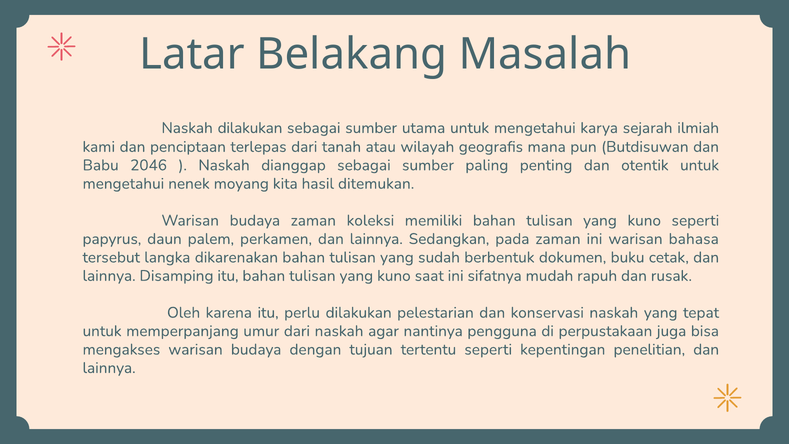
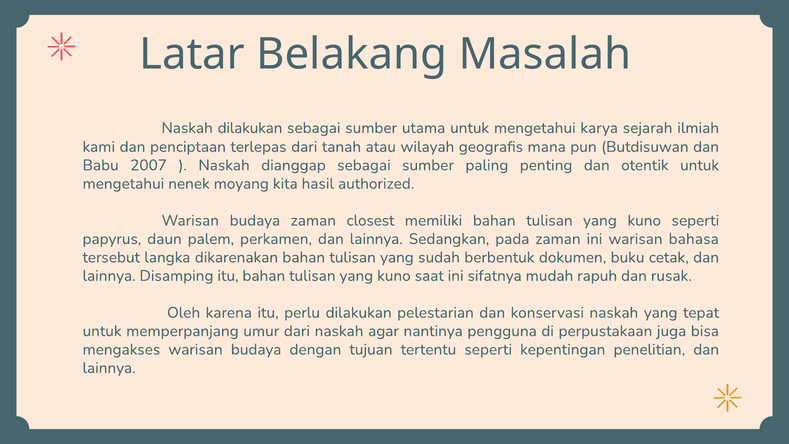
2046: 2046 -> 2007 (149, 165)
ditemukan: ditemukan -> authorized (376, 184)
koleksi: koleksi -> closest (371, 220)
